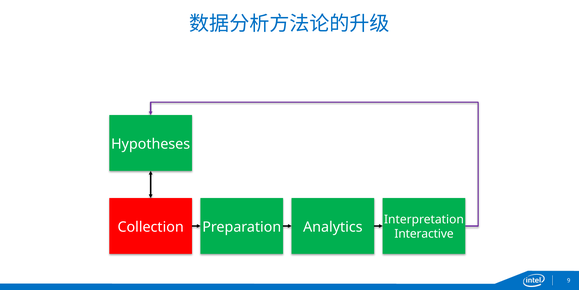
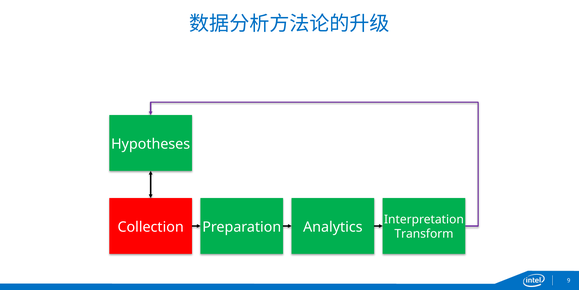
Interactive: Interactive -> Transform (424, 234)
